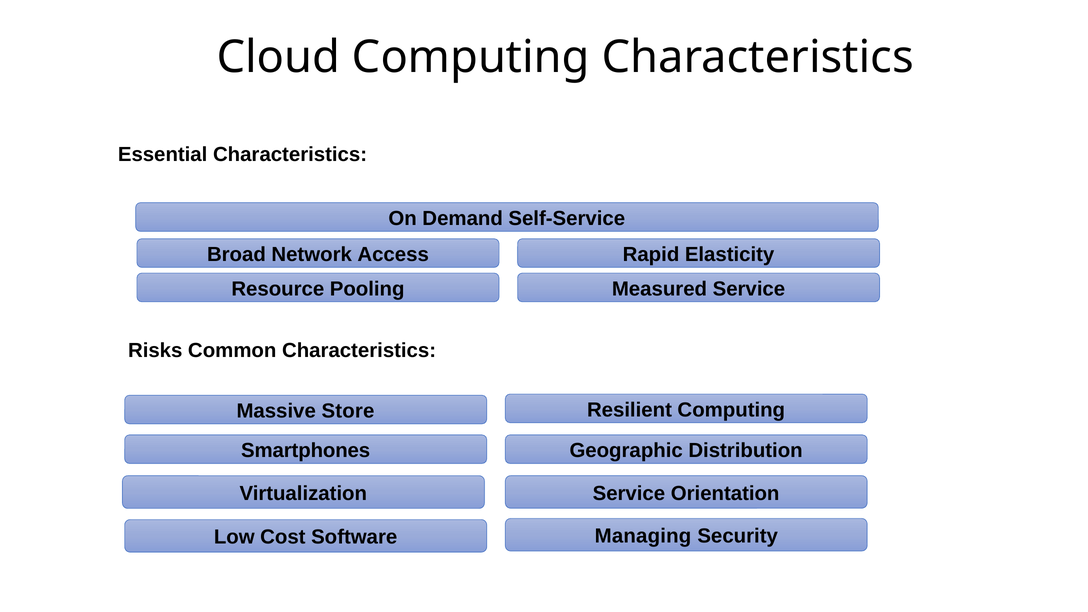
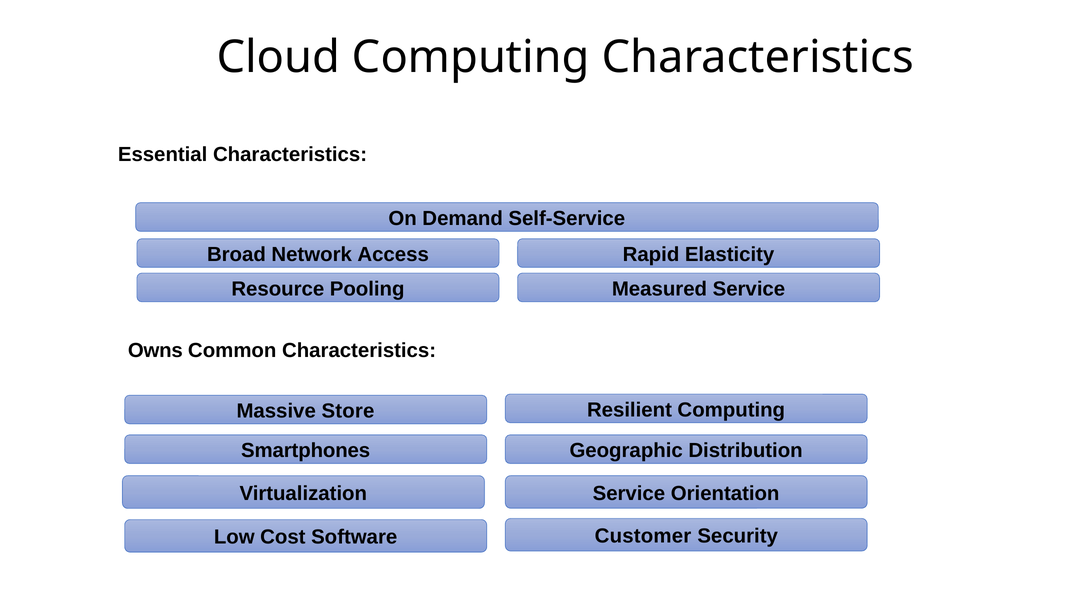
Risks: Risks -> Owns (155, 351)
Managing: Managing -> Customer (643, 536)
